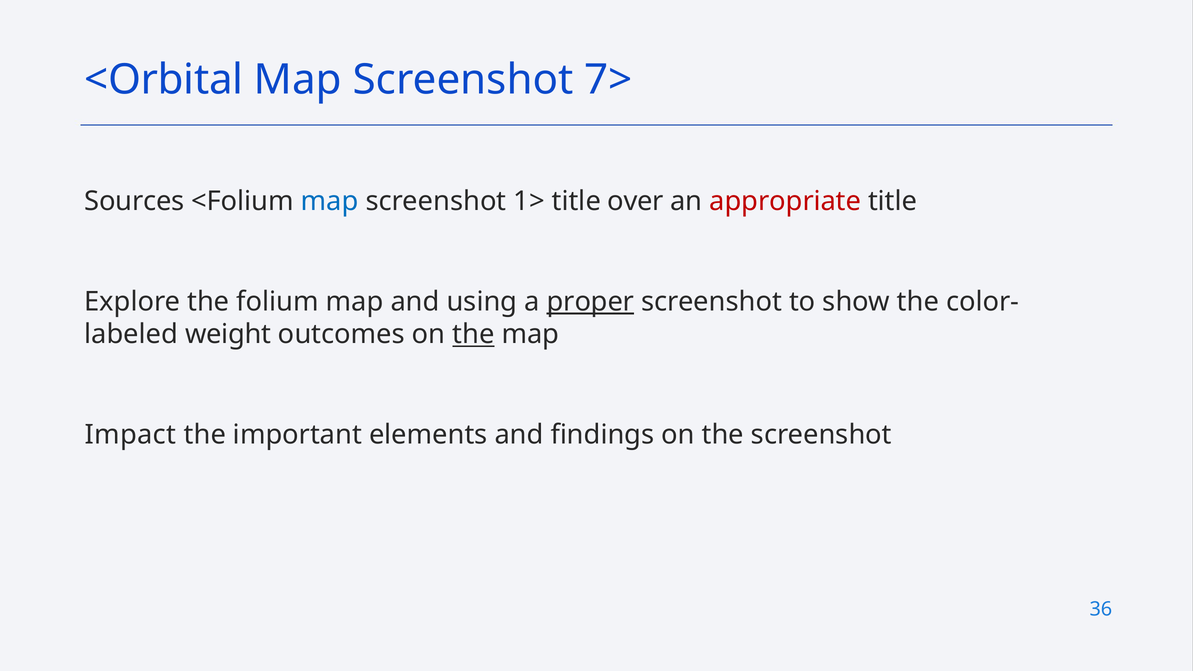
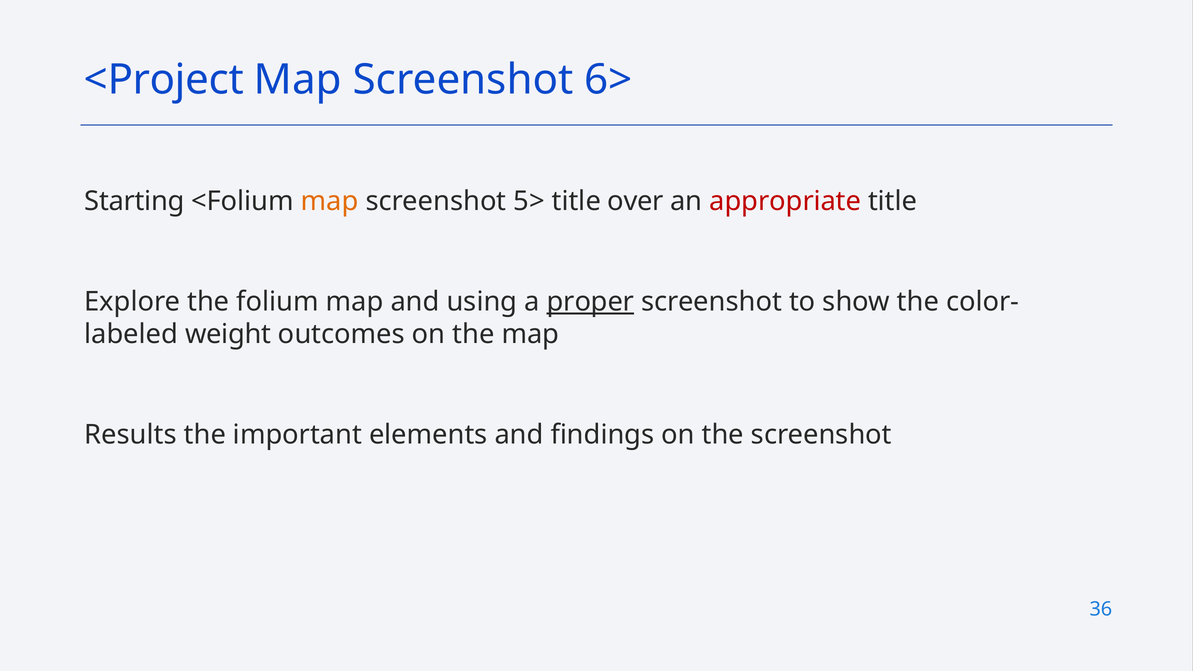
<Orbital: <Orbital -> <Project (164, 80)
7>: 7> -> 6> (608, 80)
Sources: Sources -> Starting (134, 201)
map colour: blue -> orange (330, 201)
1>: 1> -> 5> (529, 201)
the underline: present -> none (473, 334)
Impact: Impact -> Results (131, 435)
